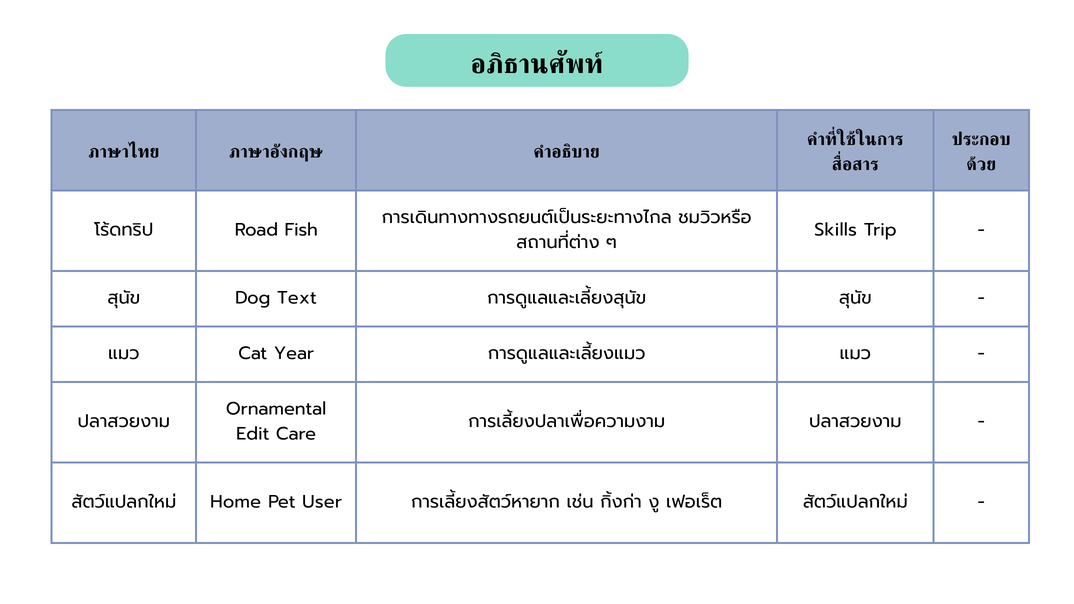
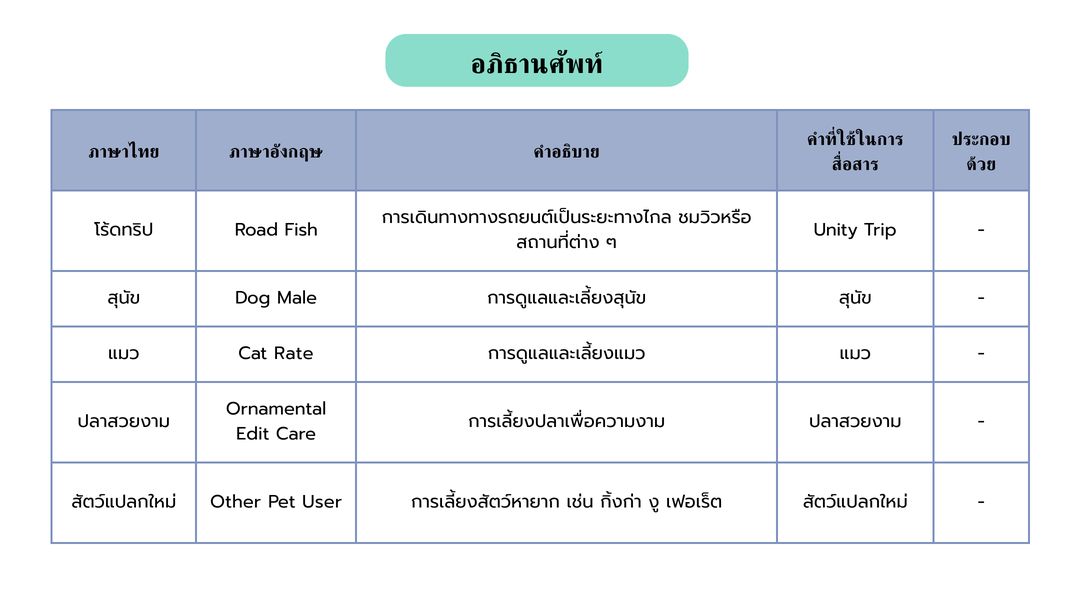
Skills: Skills -> Unity (836, 230)
Text: Text -> Male (297, 298)
Year: Year -> Rate (294, 354)
Home: Home -> Other (236, 502)
